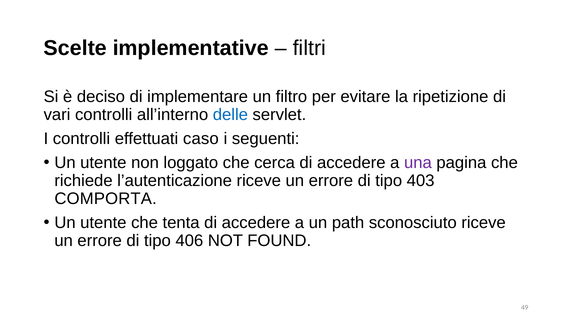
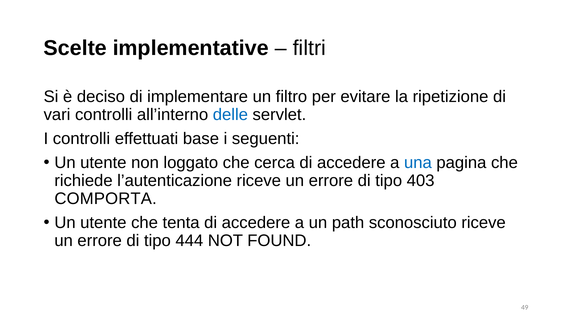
caso: caso -> base (201, 139)
una colour: purple -> blue (418, 163)
406: 406 -> 444 (189, 240)
